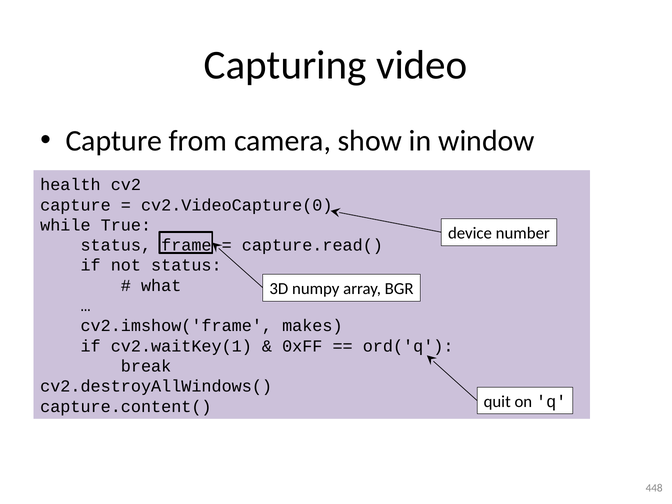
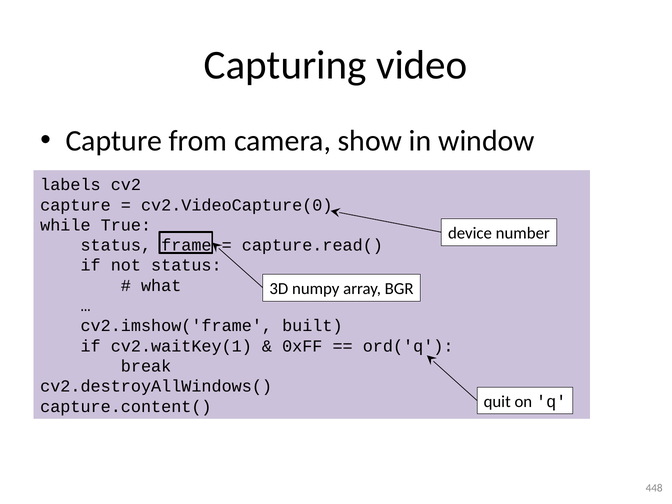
health: health -> labels (70, 185)
makes: makes -> built (312, 326)
